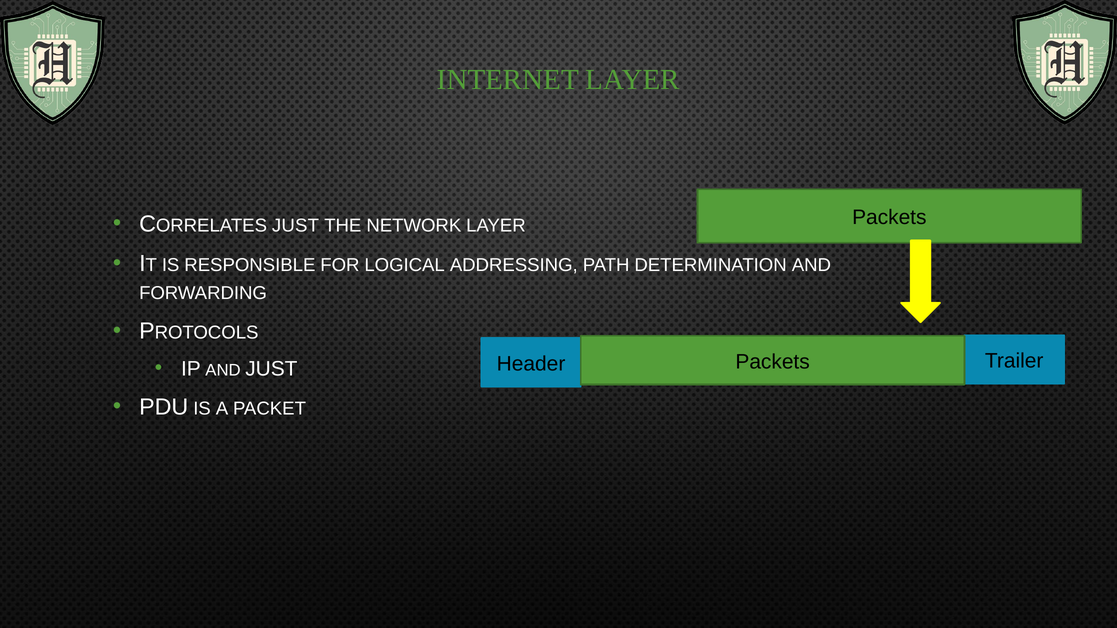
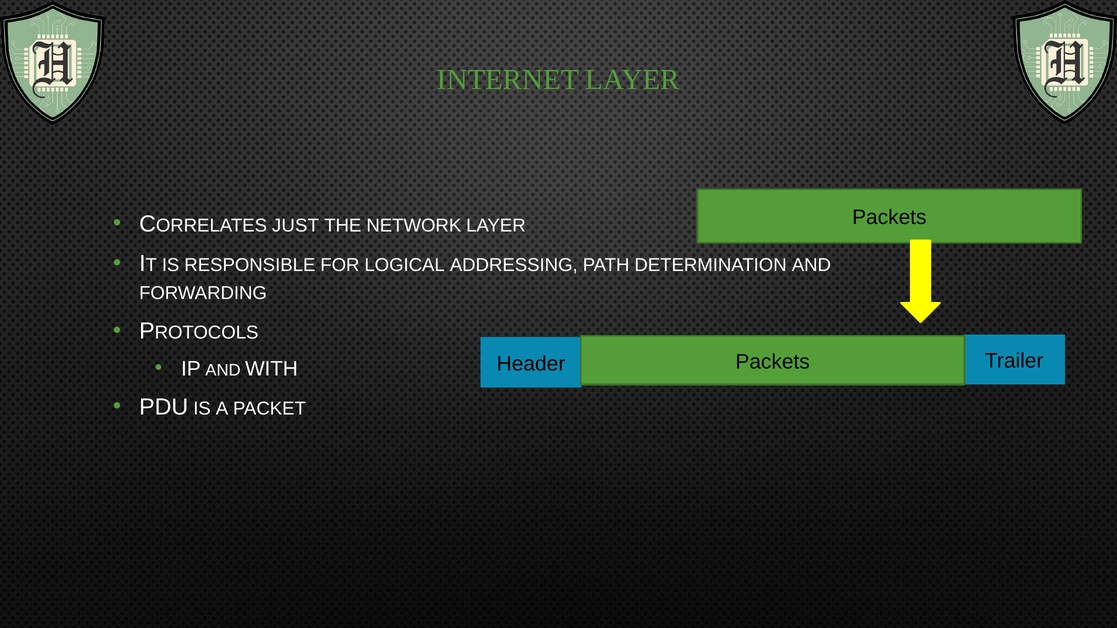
AND JUST: JUST -> WITH (271, 369)
